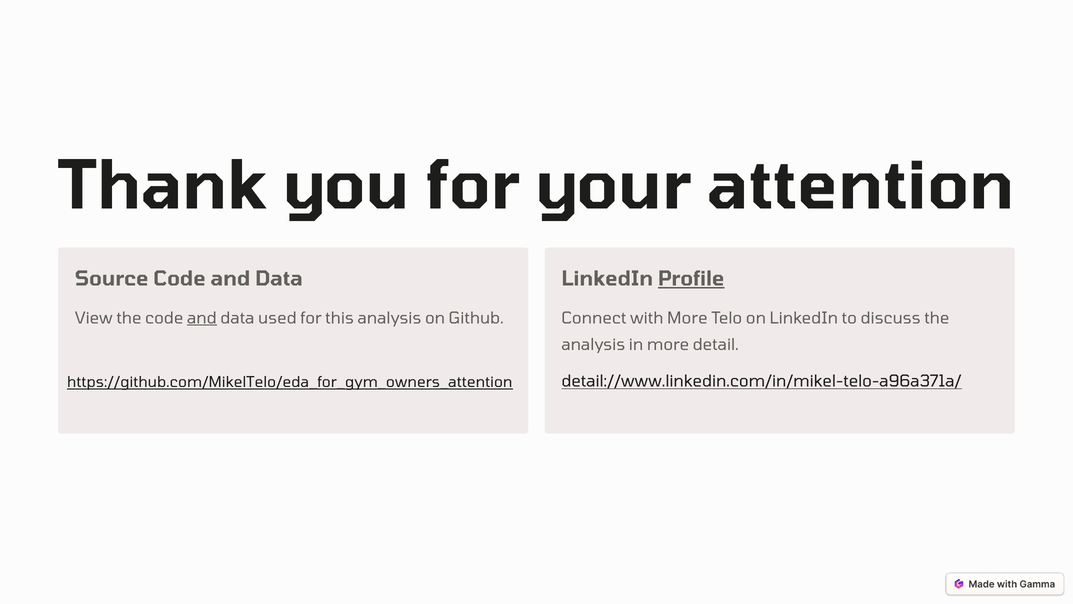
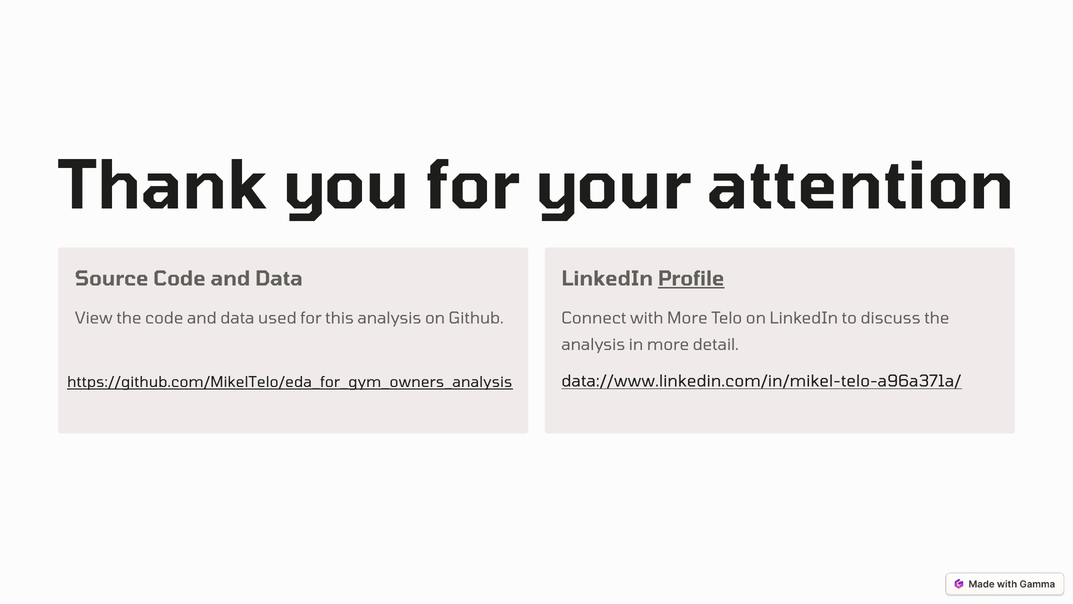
and underline: present -> none (202, 318)
detail://www.linkedin.com/in/mikel-telo-a96a371a/: detail://www.linkedin.com/in/mikel-telo-a96a371a/ -> data://www.linkedin.com/in/mikel-telo-a96a371a/ (761, 381)
https://github.com/MikelTelo/eda_for_gym_owners_attention: https://github.com/MikelTelo/eda_for_gym_owners_attention -> https://github.com/MikelTelo/eda_for_gym_owners_analysis (290, 382)
